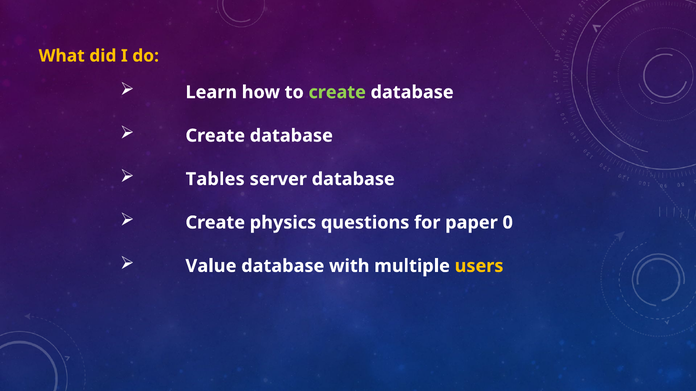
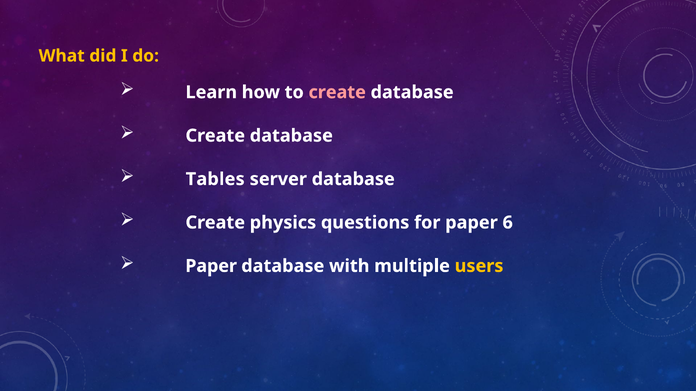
create colour: light green -> pink (337, 92)
0: 0 -> 6 (508, 223)
Value: Value -> Paper (211, 266)
